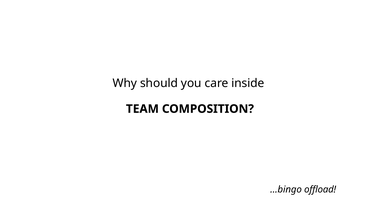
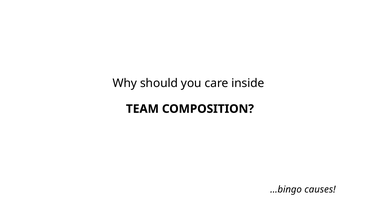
offload: offload -> causes (320, 189)
